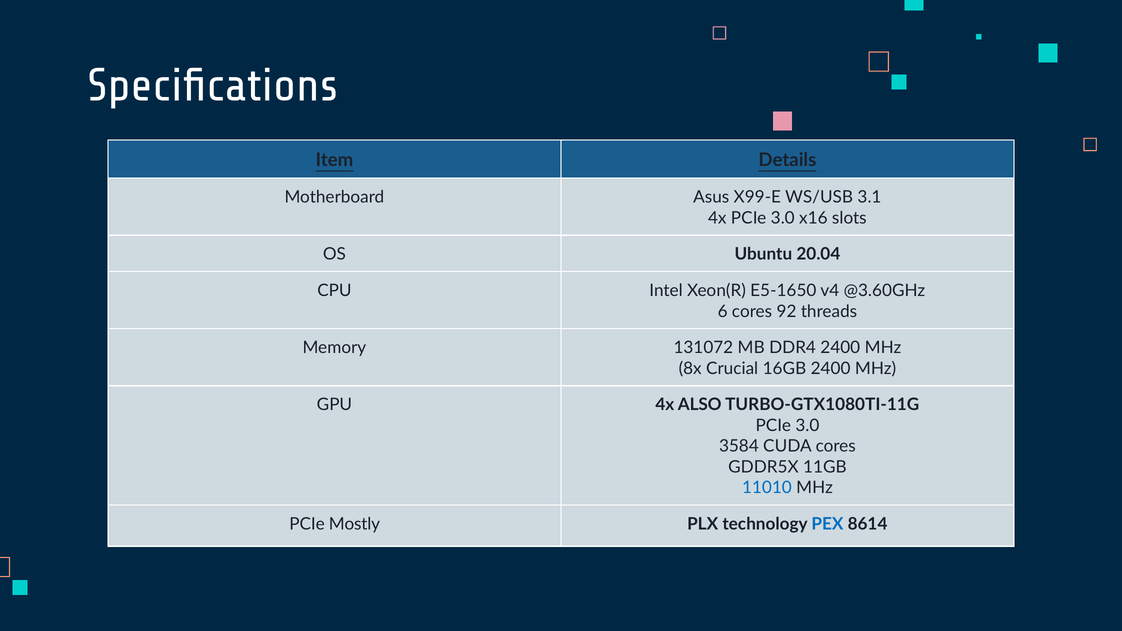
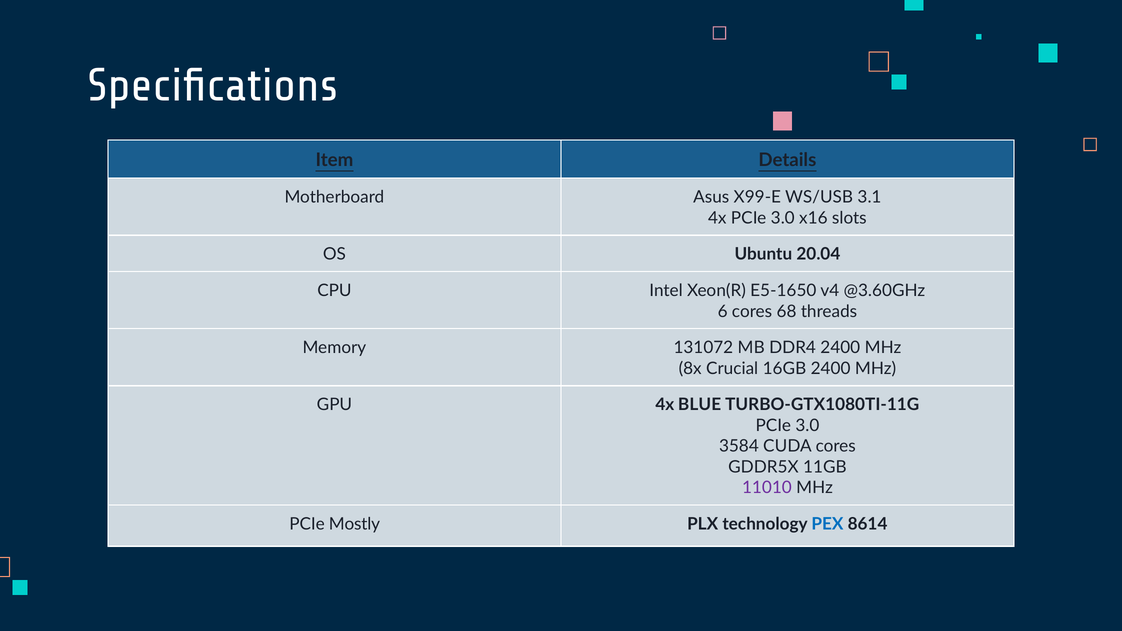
92: 92 -> 68 (786, 311)
ALSO: ALSO -> BLUE (700, 405)
11010 colour: blue -> purple (767, 488)
